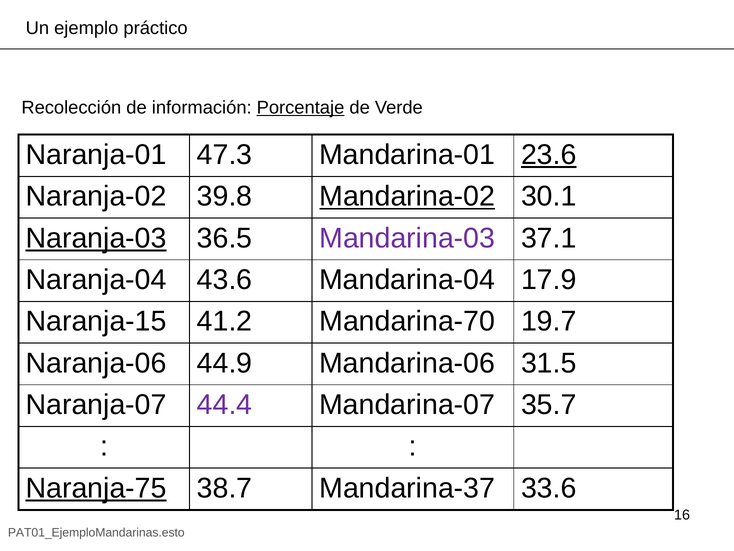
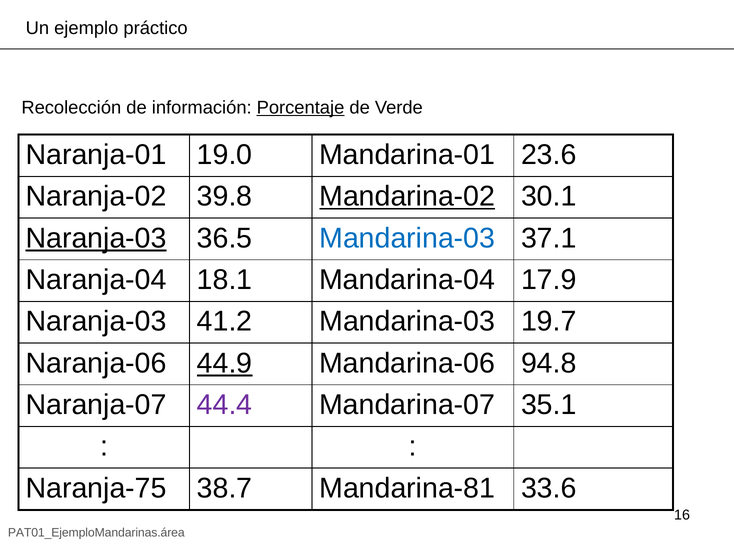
47.3: 47.3 -> 19.0 (225, 155)
23.6 underline: present -> none (549, 155)
Mandarina-03 colour: purple -> blue (407, 238)
43.6: 43.6 -> 18.1 (225, 280)
Naranja-15: Naranja-15 -> Naranja-03 (96, 321)
41.2 Mandarina-70: Mandarina-70 -> Mandarina-03 (407, 321)
44.9 underline: none -> present (225, 363)
31.5: 31.5 -> 94.8 (549, 363)
35.7: 35.7 -> 35.1 (549, 404)
Naranja-75 underline: present -> none (96, 488)
Mandarina-37: Mandarina-37 -> Mandarina-81 (407, 488)
PAT01_EjemploMandarinas.esto: PAT01_EjemploMandarinas.esto -> PAT01_EjemploMandarinas.área (96, 532)
